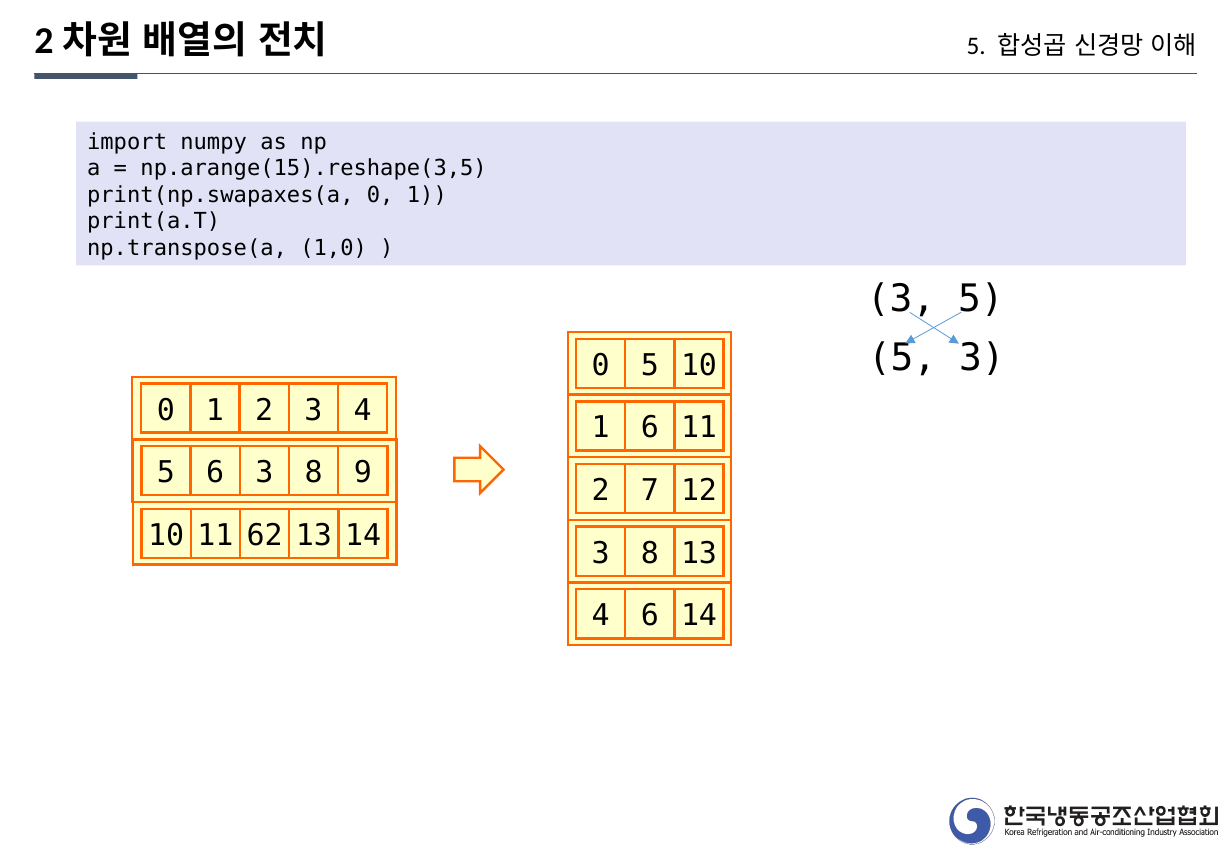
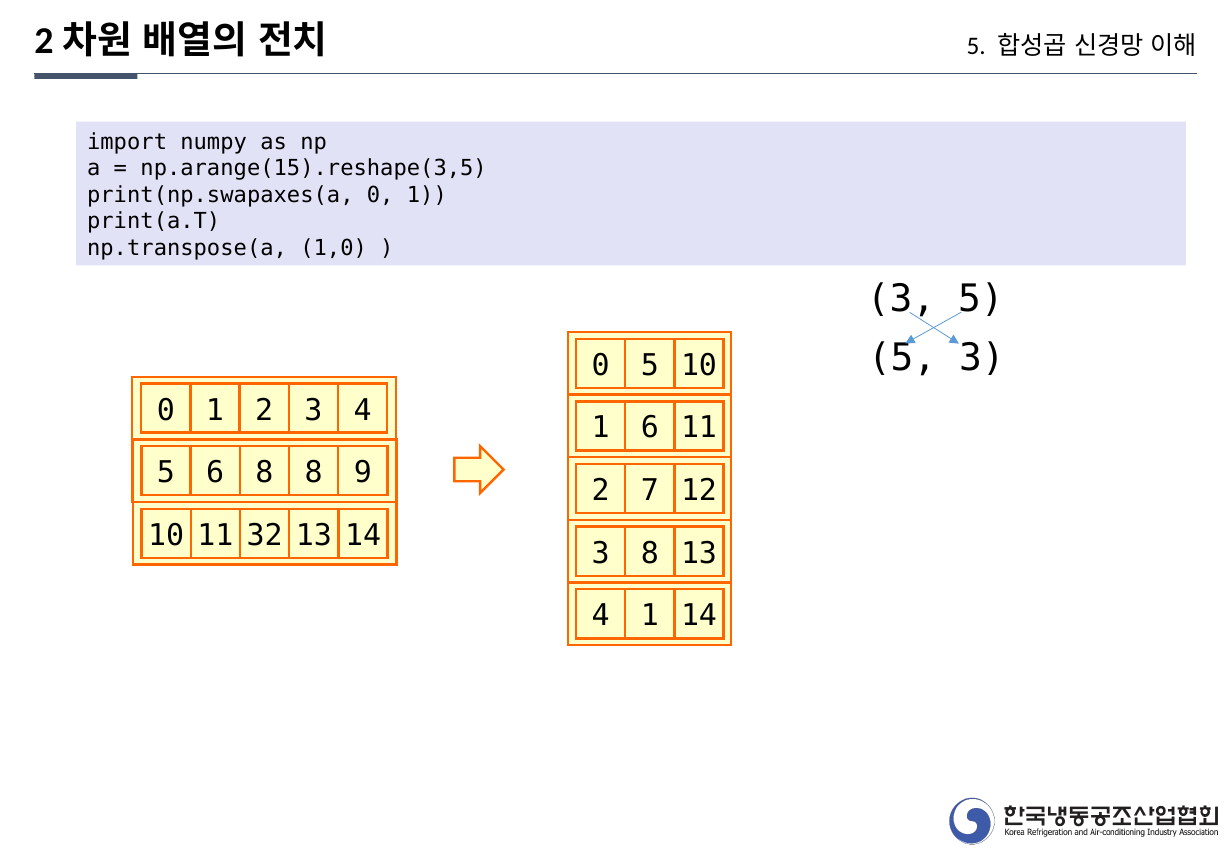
6 3: 3 -> 8 (264, 473)
62: 62 -> 32 (265, 536)
4 6: 6 -> 1 (650, 616)
